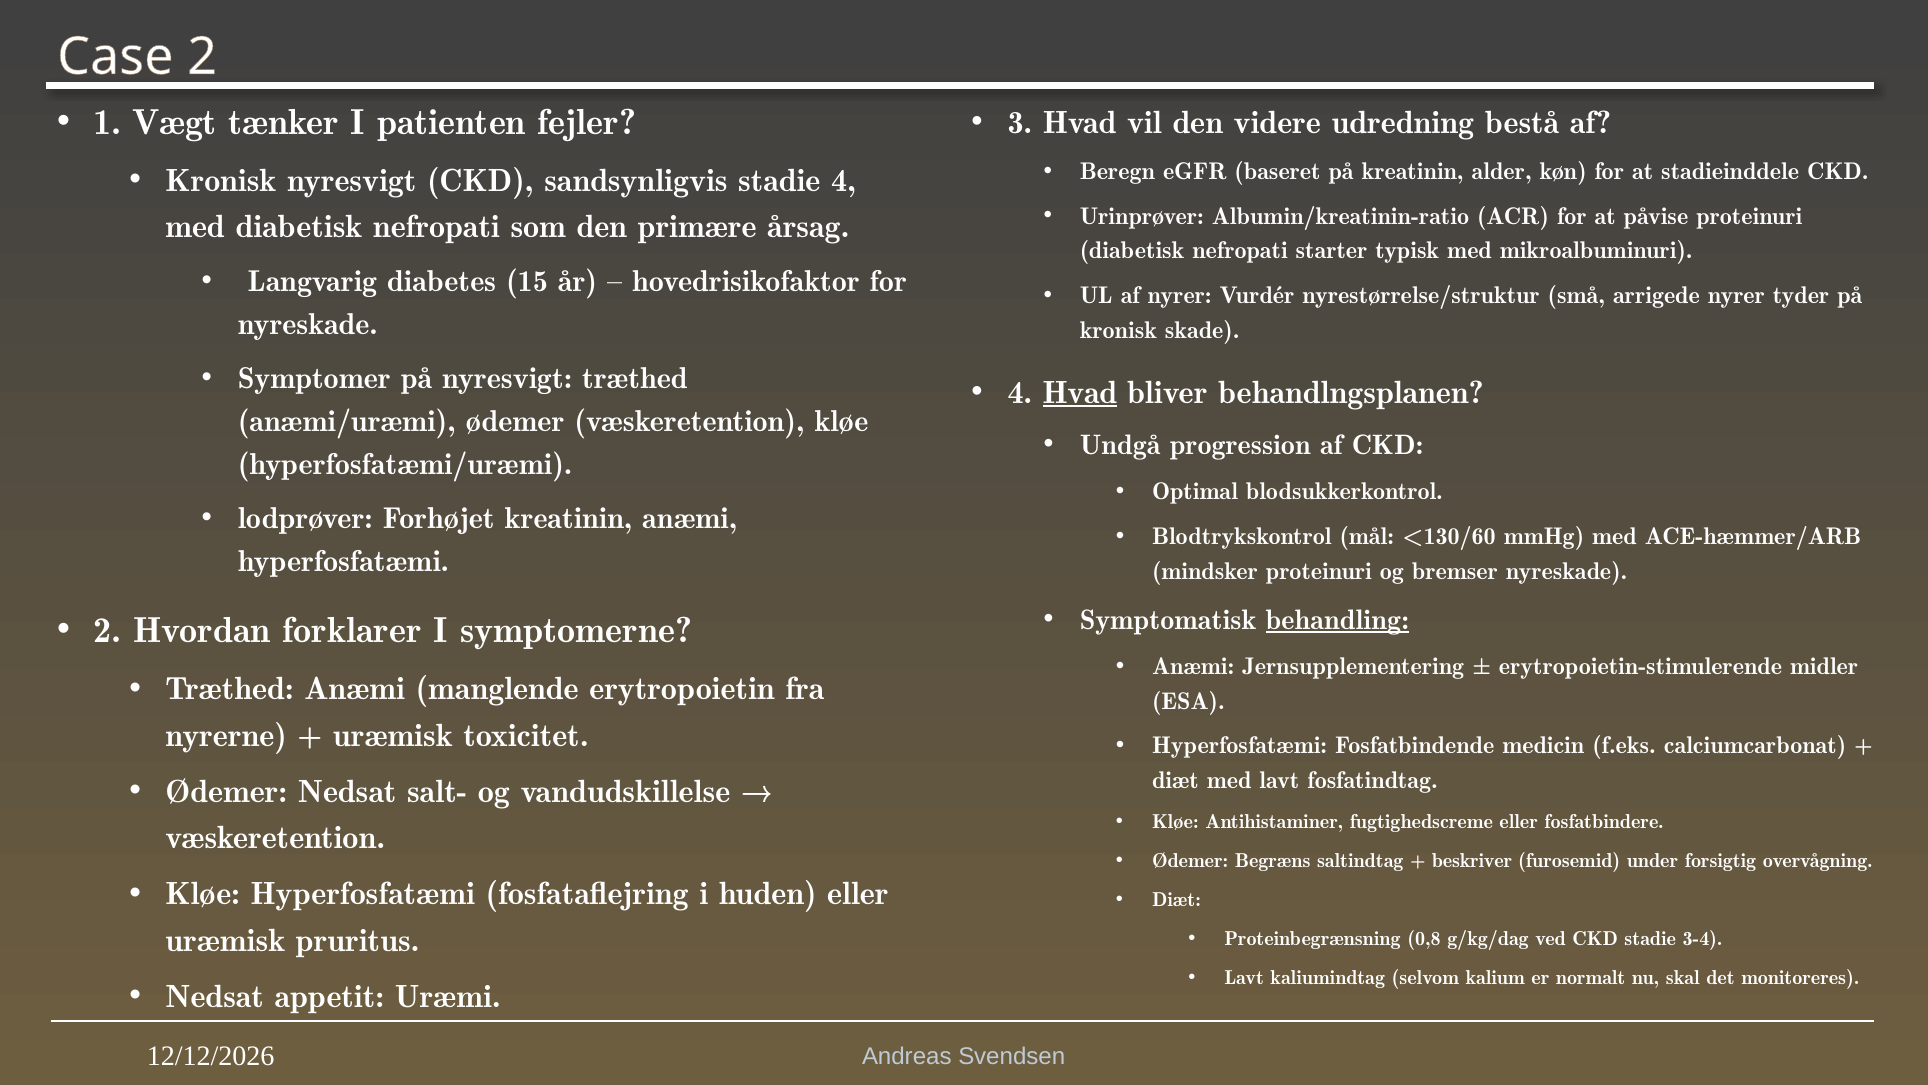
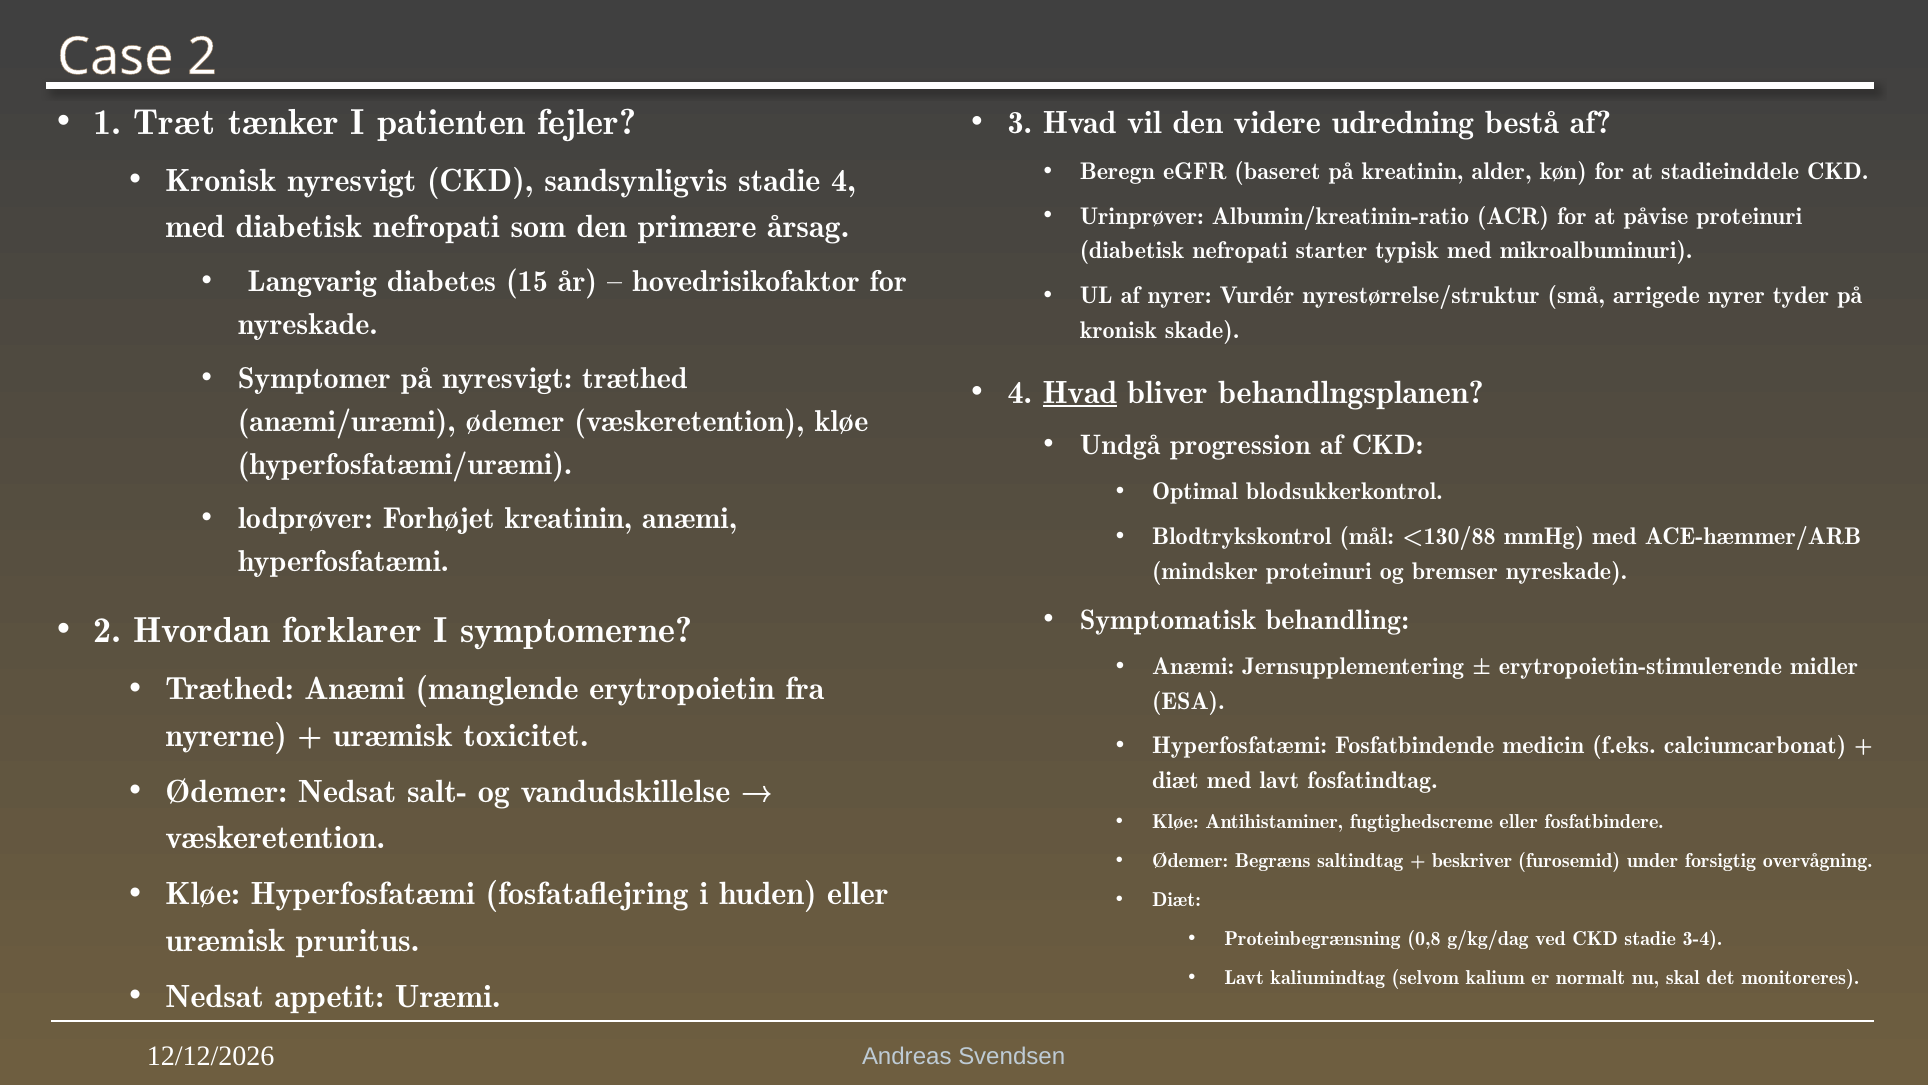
Vægt: Vægt -> Træt (174, 122)
<130/60: <130/60 -> <130/88 (1449, 536)
behandling underline: present -> none (1337, 619)
